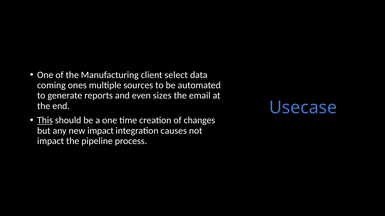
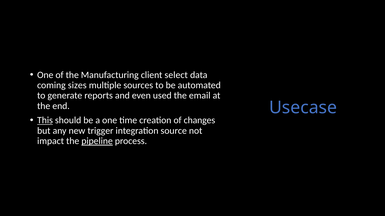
ones: ones -> sizes (77, 85)
sizes: sizes -> used (162, 96)
new impact: impact -> trigger (100, 131)
causes: causes -> source (174, 131)
pipeline underline: none -> present (97, 141)
